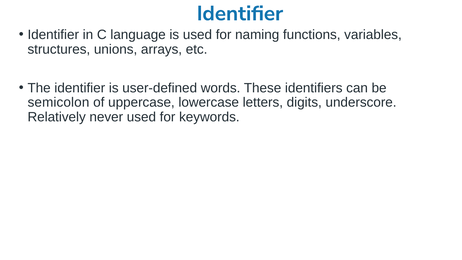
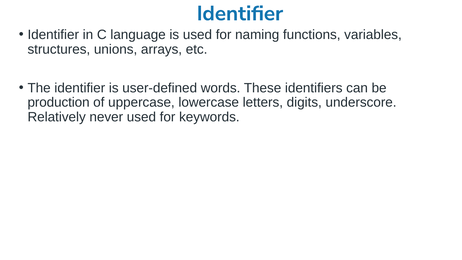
semicolon: semicolon -> production (59, 102)
